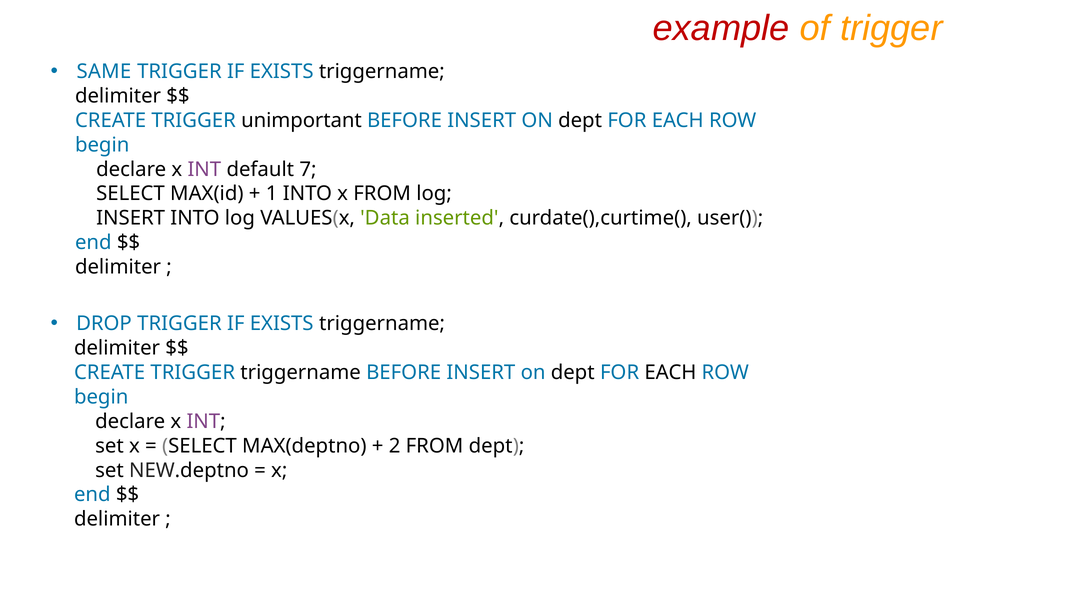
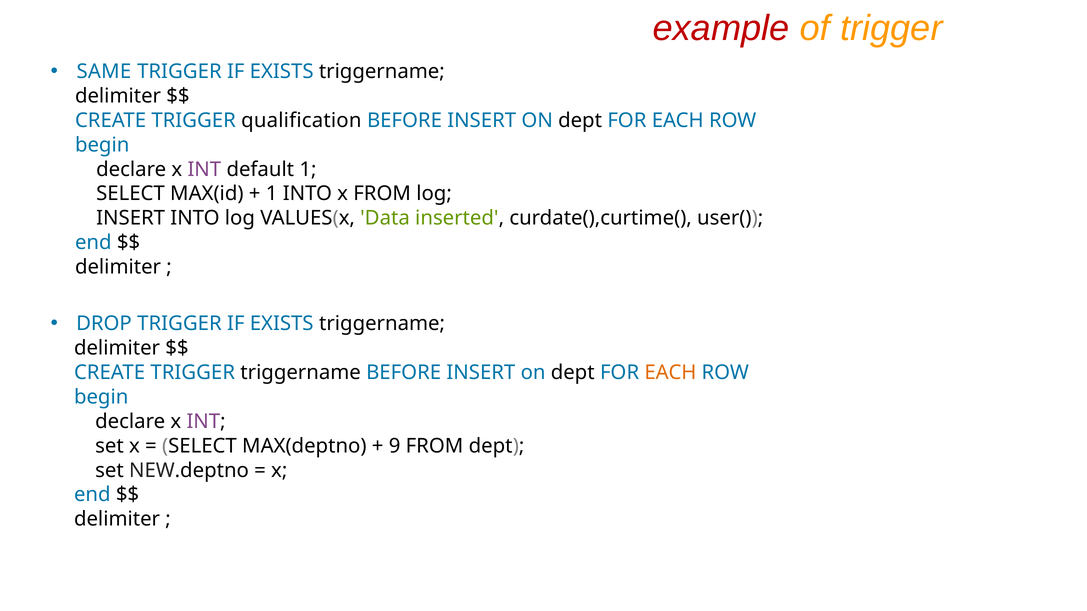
unimportant: unimportant -> qualification (301, 121)
default 7: 7 -> 1 (308, 169)
EACH colour: black -> orange (670, 373)
2: 2 -> 9 (395, 446)
